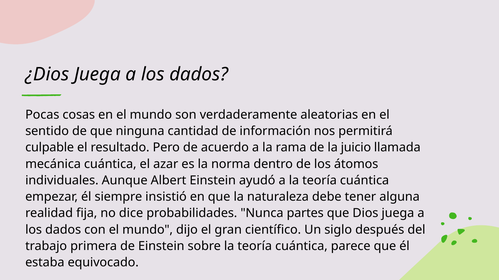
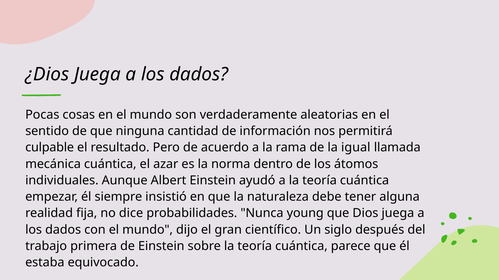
juicio: juicio -> igual (356, 148)
partes: partes -> young (305, 214)
